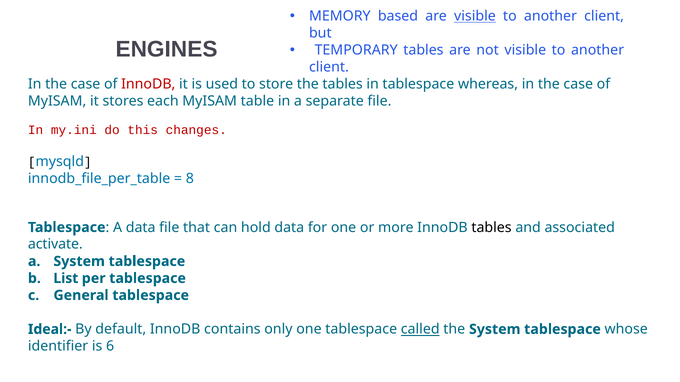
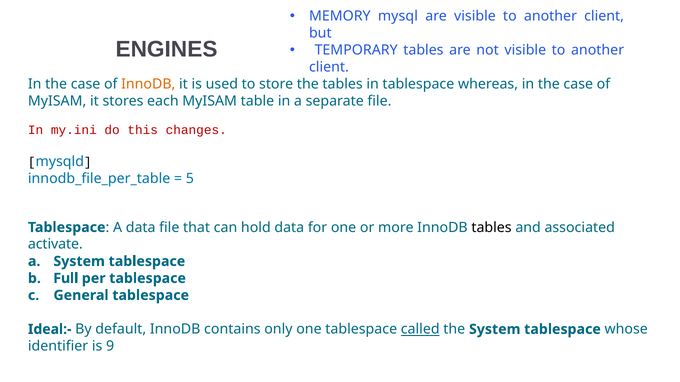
based: based -> mysql (398, 16)
visible underline: present -> none (475, 16)
InnoDB colour: red -> orange (148, 84)
8: 8 -> 5 (190, 179)
List: List -> Full (66, 279)
6: 6 -> 9 (110, 347)
